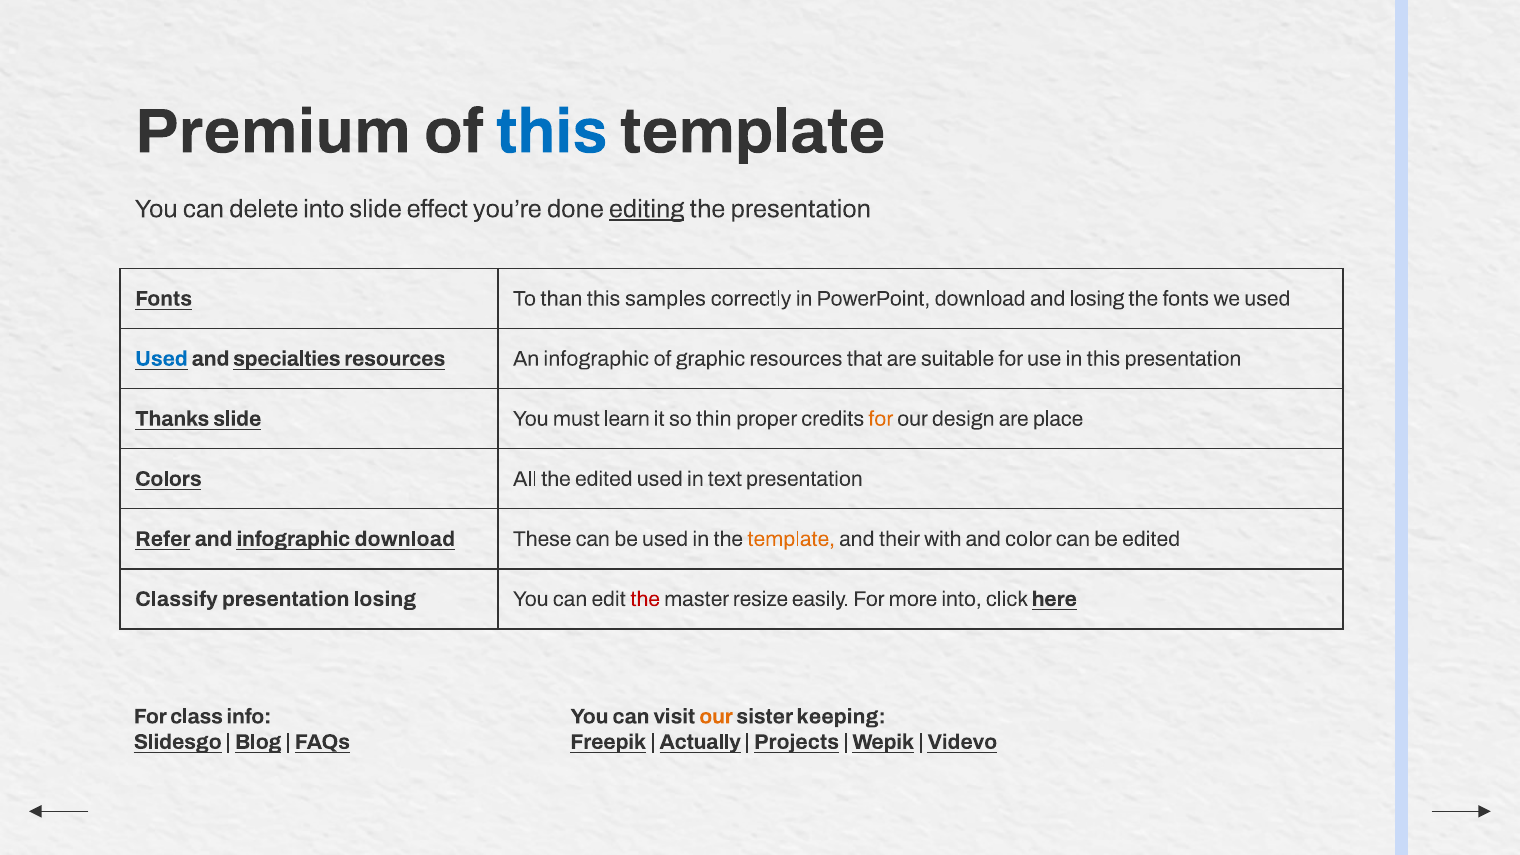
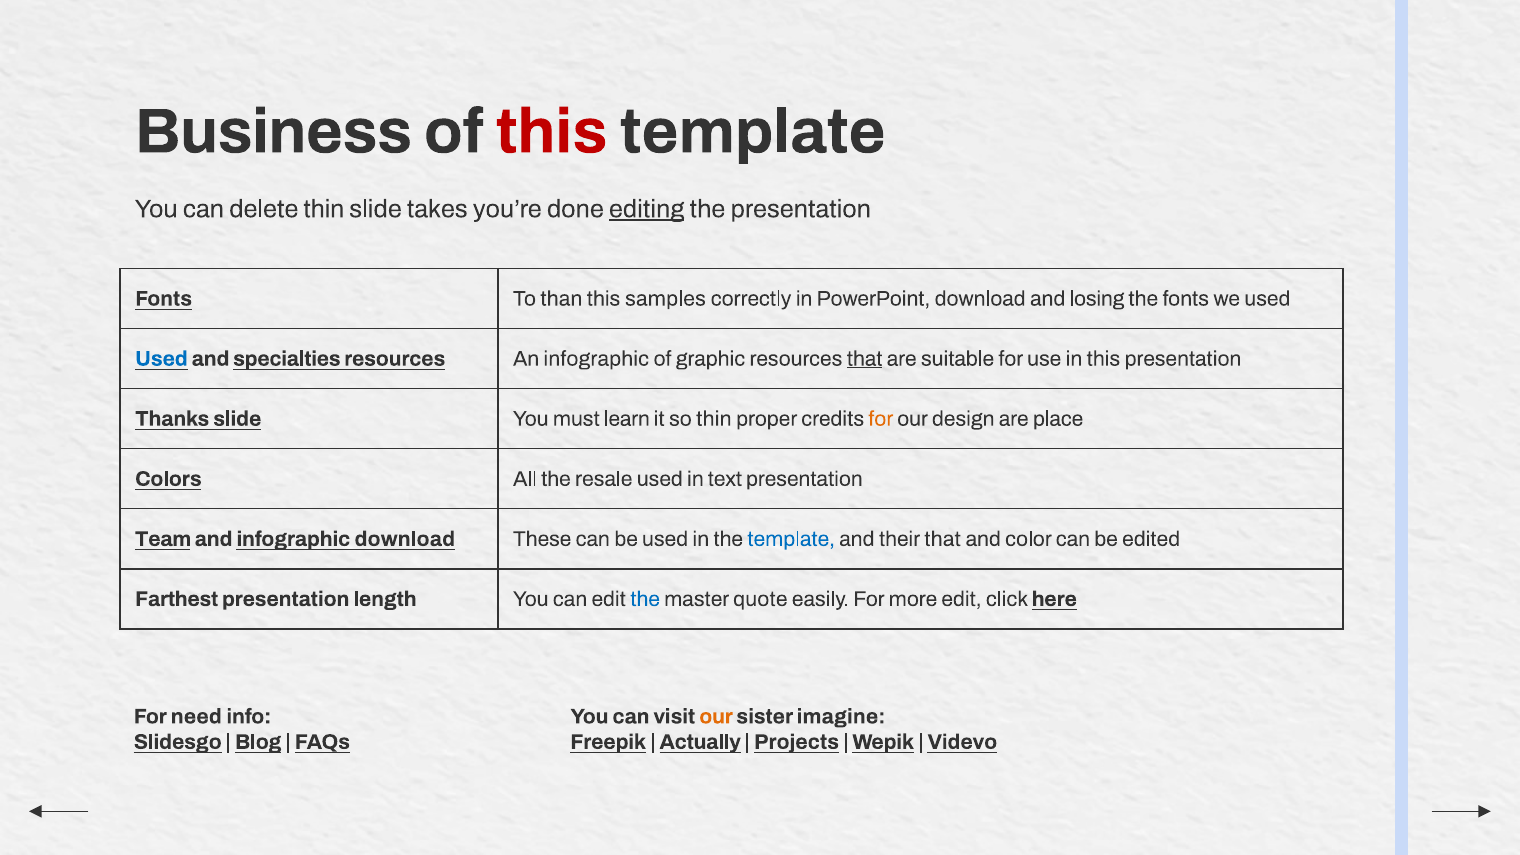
Premium: Premium -> Business (273, 132)
this colour: blue -> red (552, 132)
delete into: into -> thin (324, 209)
effect: effect -> takes (437, 209)
that underline: none -> present (865, 359)
the edited: edited -> resale (604, 479)
Refer: Refer -> Team (163, 539)
template colour: orange -> blue (791, 539)
their with: with -> that (943, 539)
Classify: Classify -> Farthest (177, 599)
presentation losing: losing -> length (385, 599)
the colour: red -> blue (645, 599)
resize: resize -> quote (760, 599)
more into: into -> edit (961, 599)
class: class -> need (196, 716)
keeping: keeping -> imagine (841, 716)
